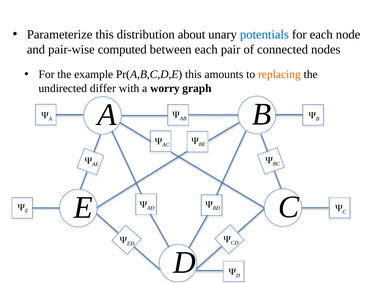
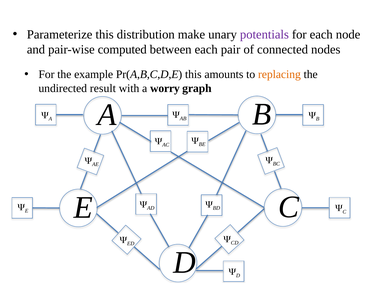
about: about -> make (191, 34)
potentials colour: blue -> purple (264, 34)
differ: differ -> result (103, 88)
